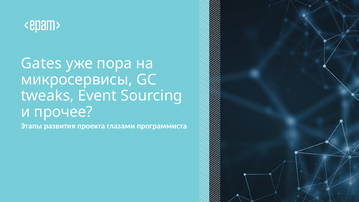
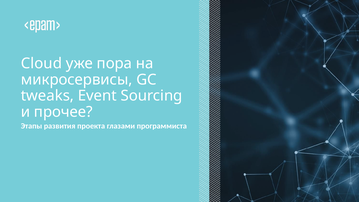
Gates: Gates -> Cloud (41, 63)
